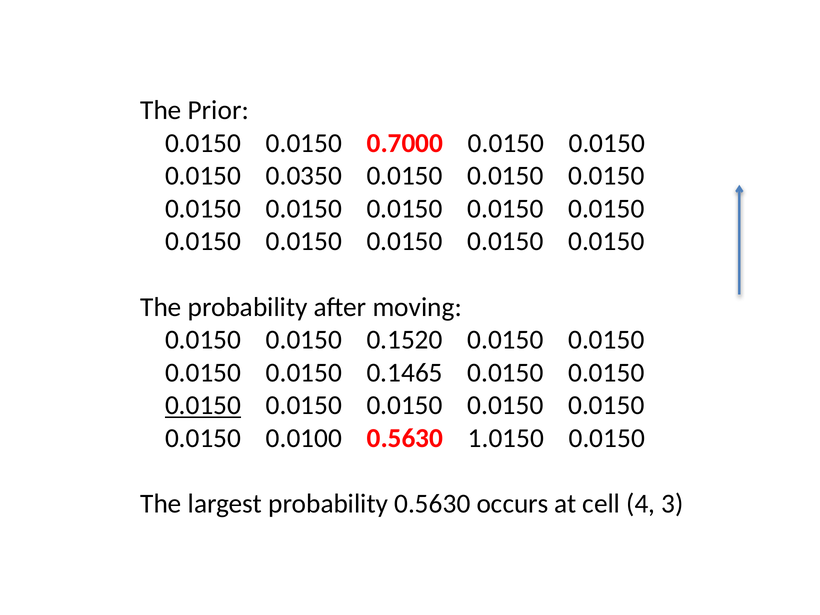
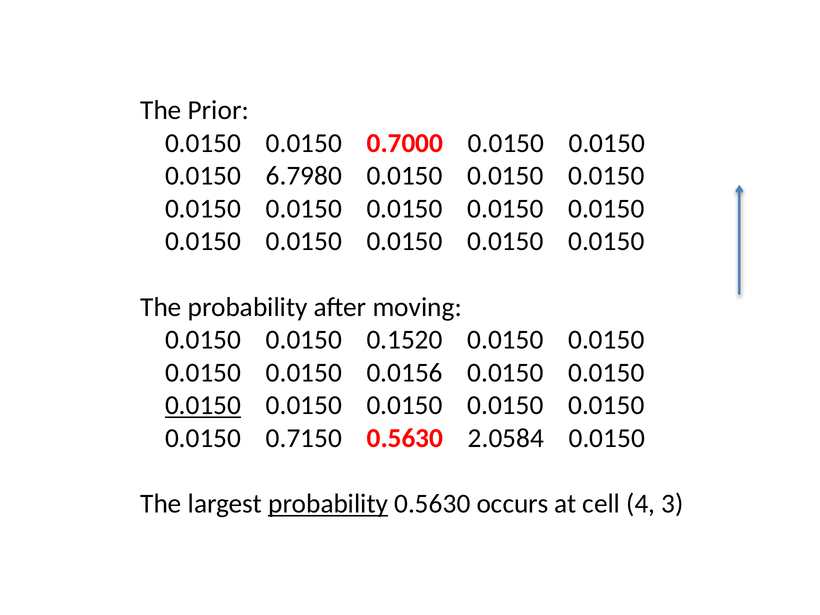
0.0350: 0.0350 -> 6.7980 (304, 176)
0.1465: 0.1465 -> 0.0156 (405, 373)
0.0100: 0.0100 -> 0.7150 (304, 438)
1.0150: 1.0150 -> 2.0584 (506, 438)
probability underline: none -> present (328, 504)
